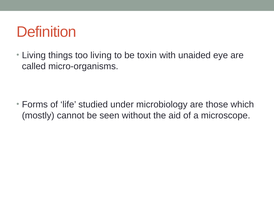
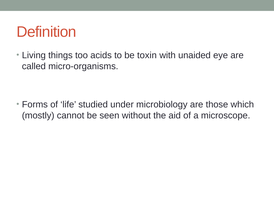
too living: living -> acids (101, 55)
